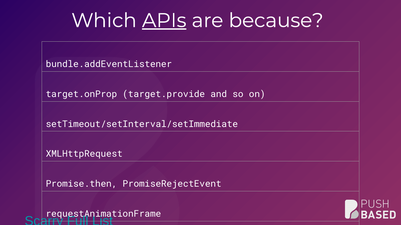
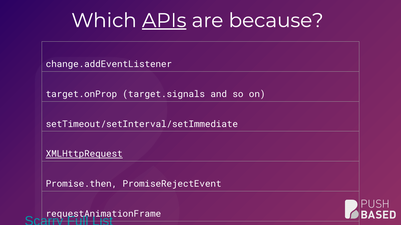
bundle.addEventListener: bundle.addEventListener -> change.addEventListener (109, 64)
target.provide: target.provide -> target.signals (164, 94)
XMLHttpRequest underline: none -> present (84, 154)
